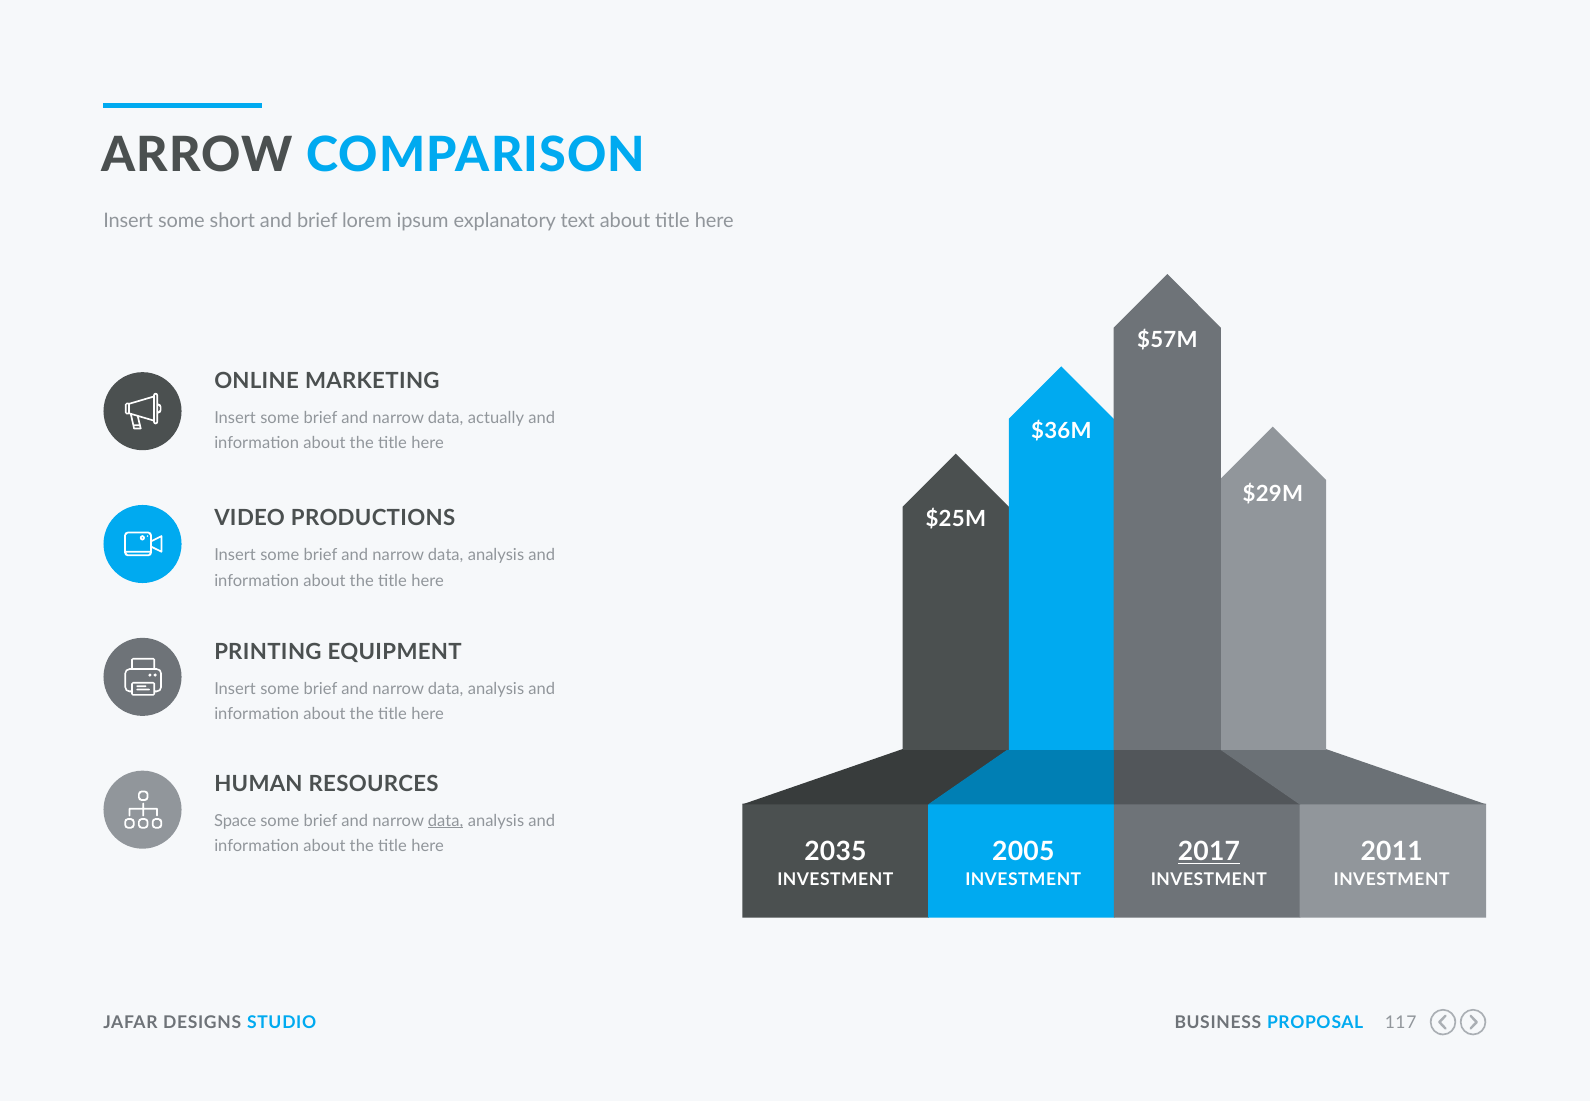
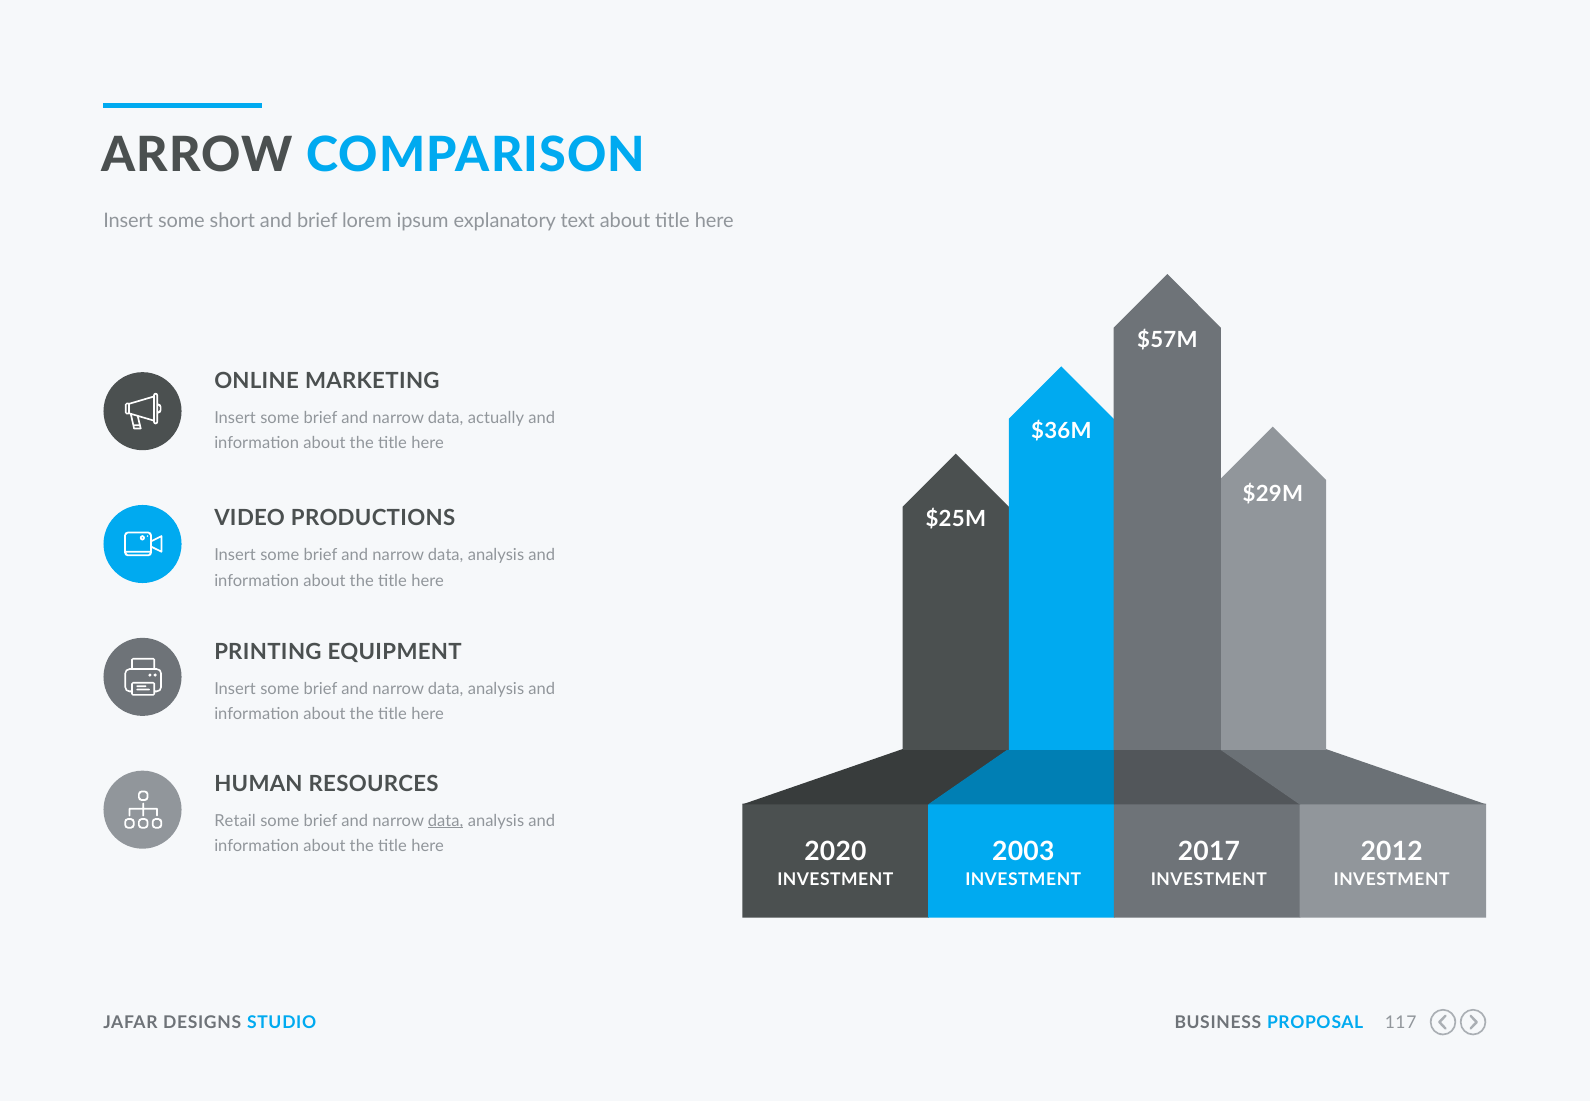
Space: Space -> Retail (235, 820)
2035: 2035 -> 2020 (835, 852)
2005: 2005 -> 2003 (1023, 852)
2017 underline: present -> none (1209, 852)
2011: 2011 -> 2012 (1392, 852)
